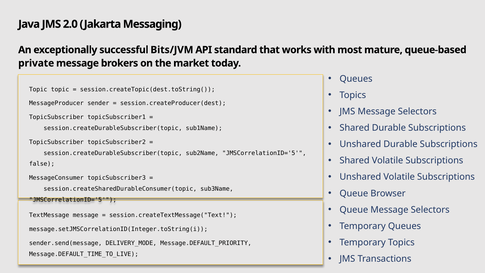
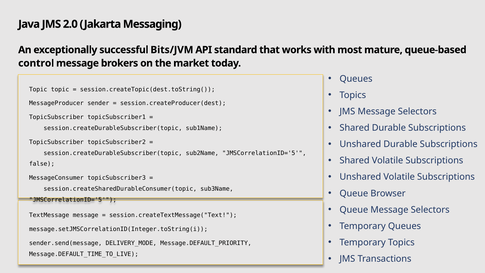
private: private -> control (36, 63)
